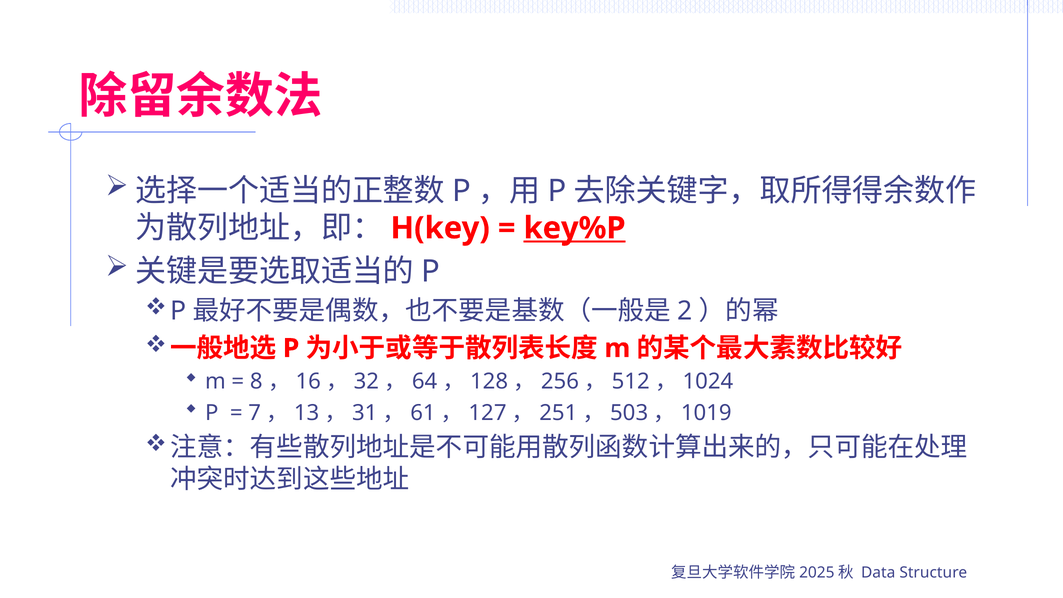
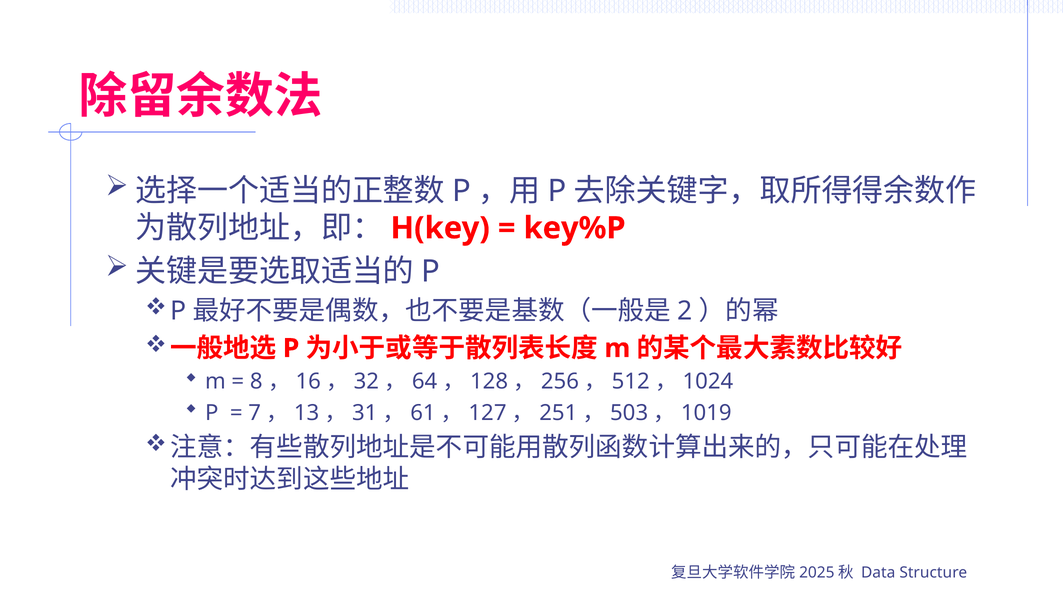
key%P underline: present -> none (575, 228)
